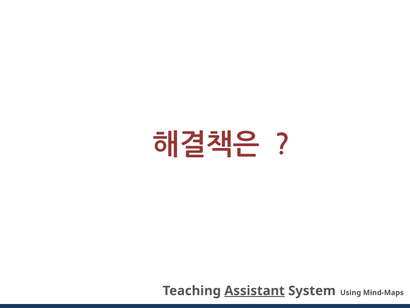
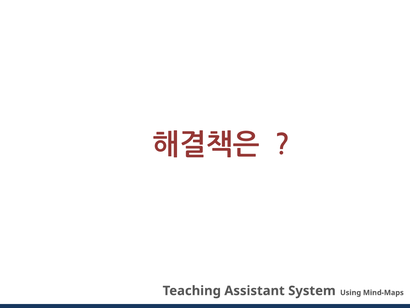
Assistant underline: present -> none (255, 290)
